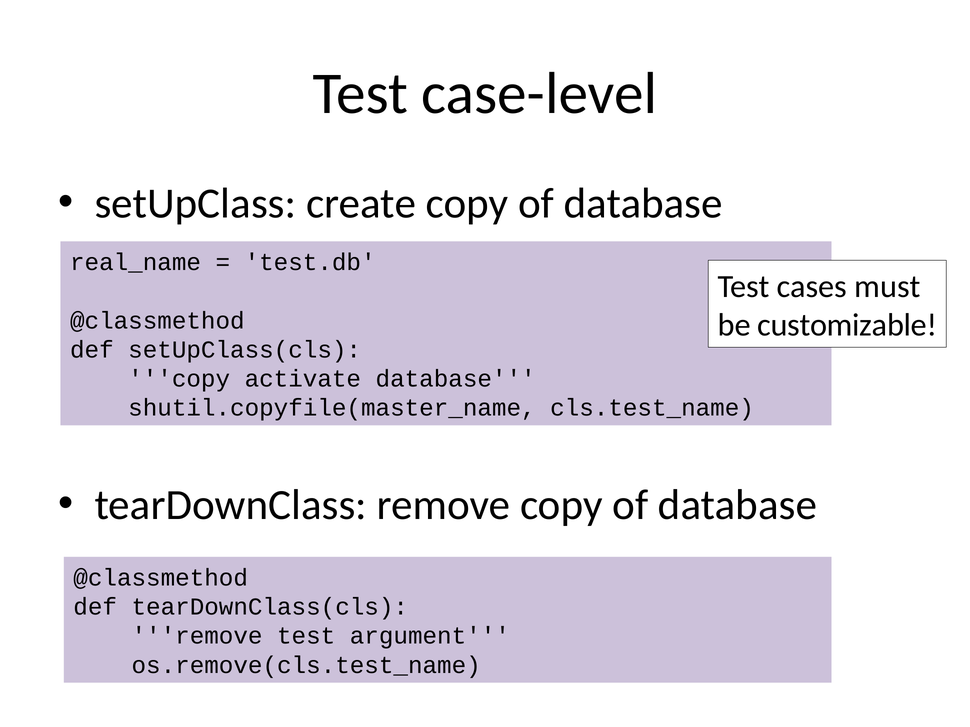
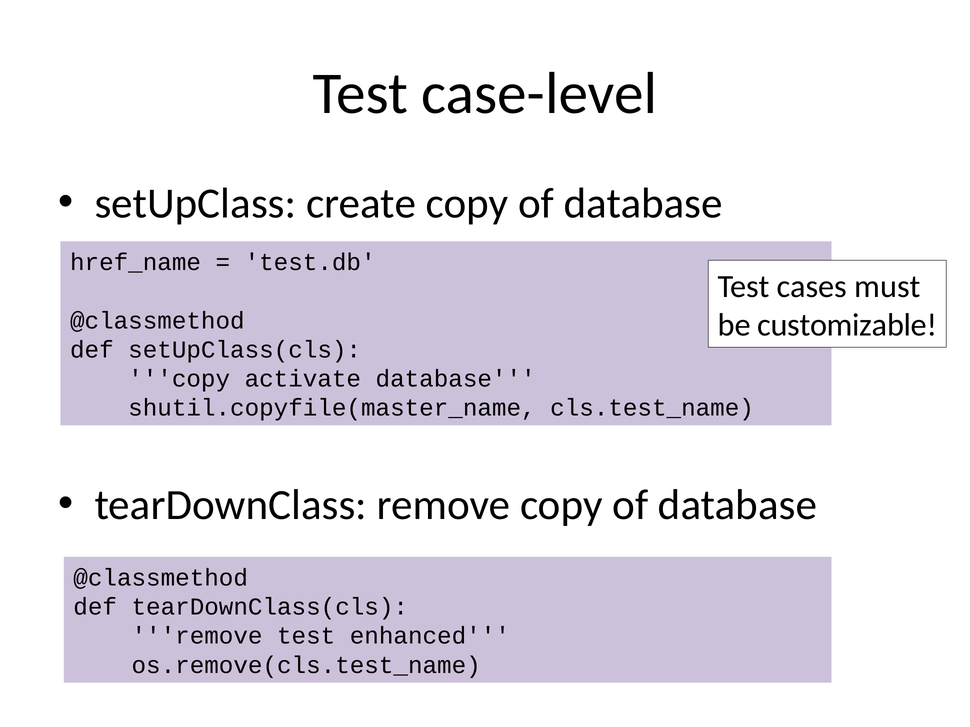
real_name: real_name -> href_name (136, 263)
argument: argument -> enhanced (430, 636)
